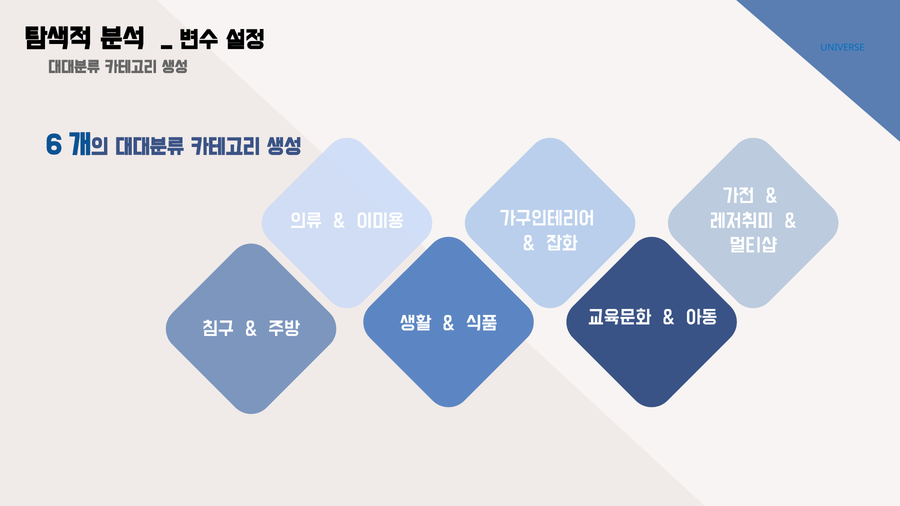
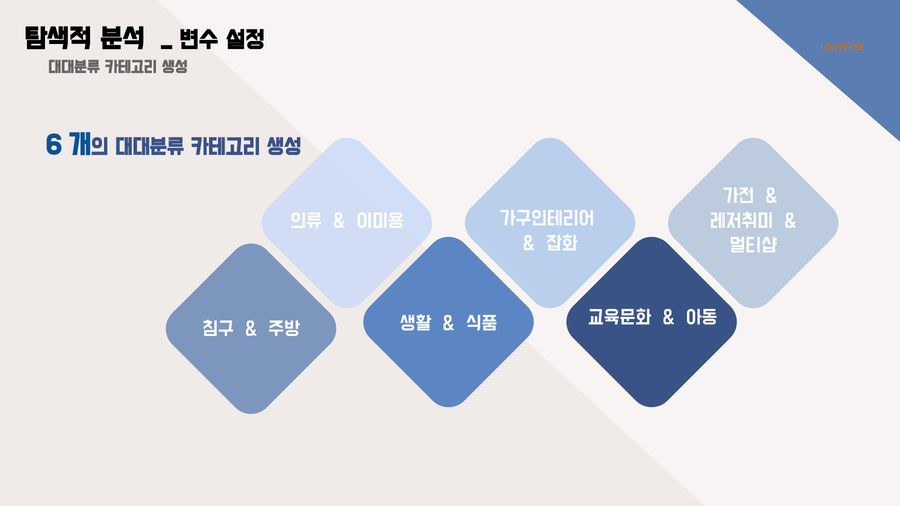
UNIVERSE colour: blue -> orange (842, 48)
